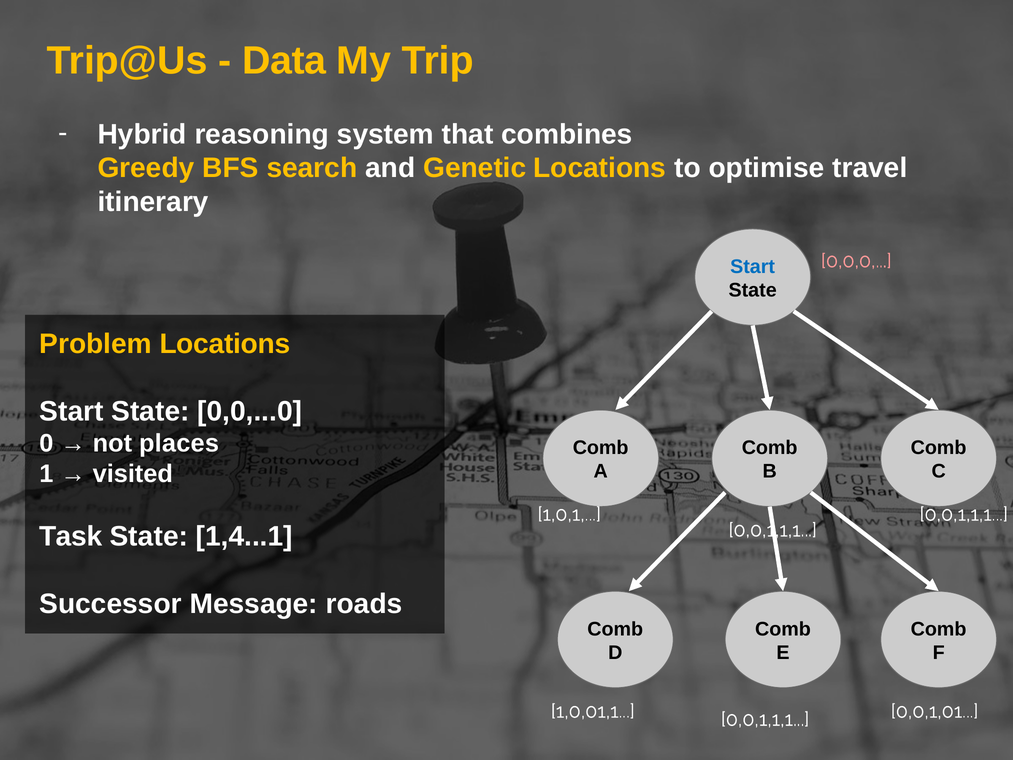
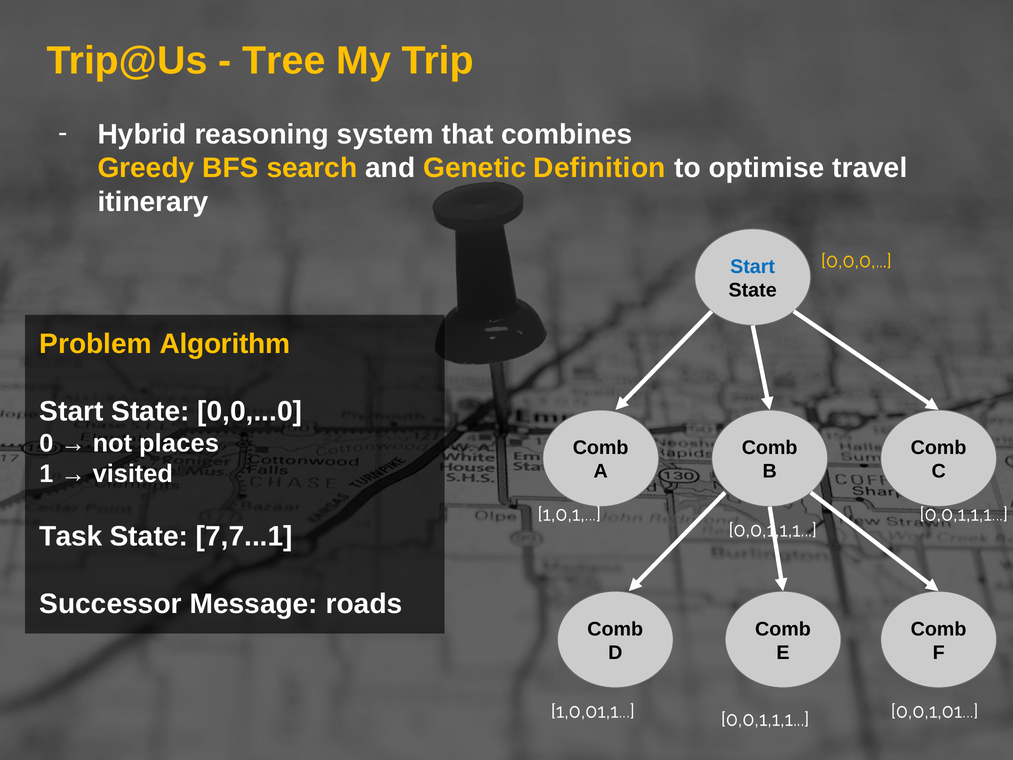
Data: Data -> Tree (284, 61)
Genetic Locations: Locations -> Definition (600, 168)
0,0,0 colour: pink -> yellow (856, 261)
Problem Locations: Locations -> Algorithm (225, 344)
1,4...1: 1,4...1 -> 7,7...1 (244, 536)
